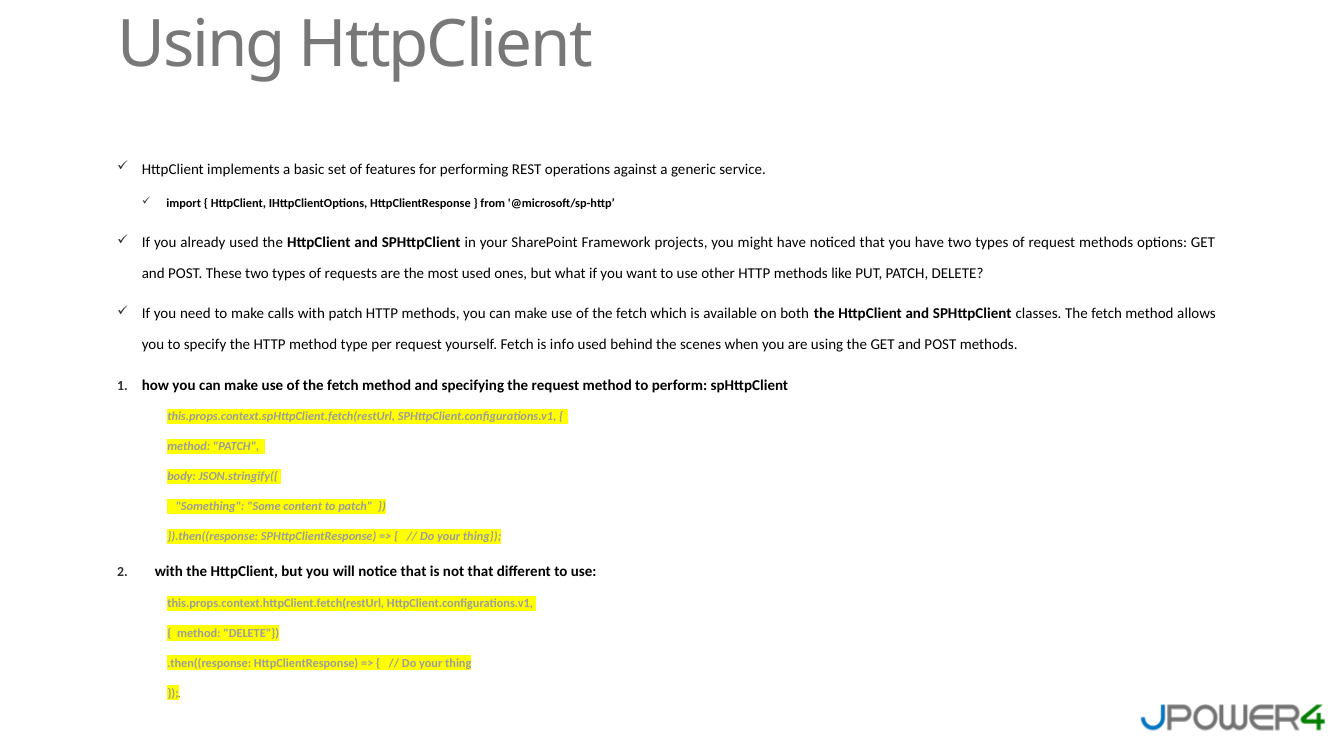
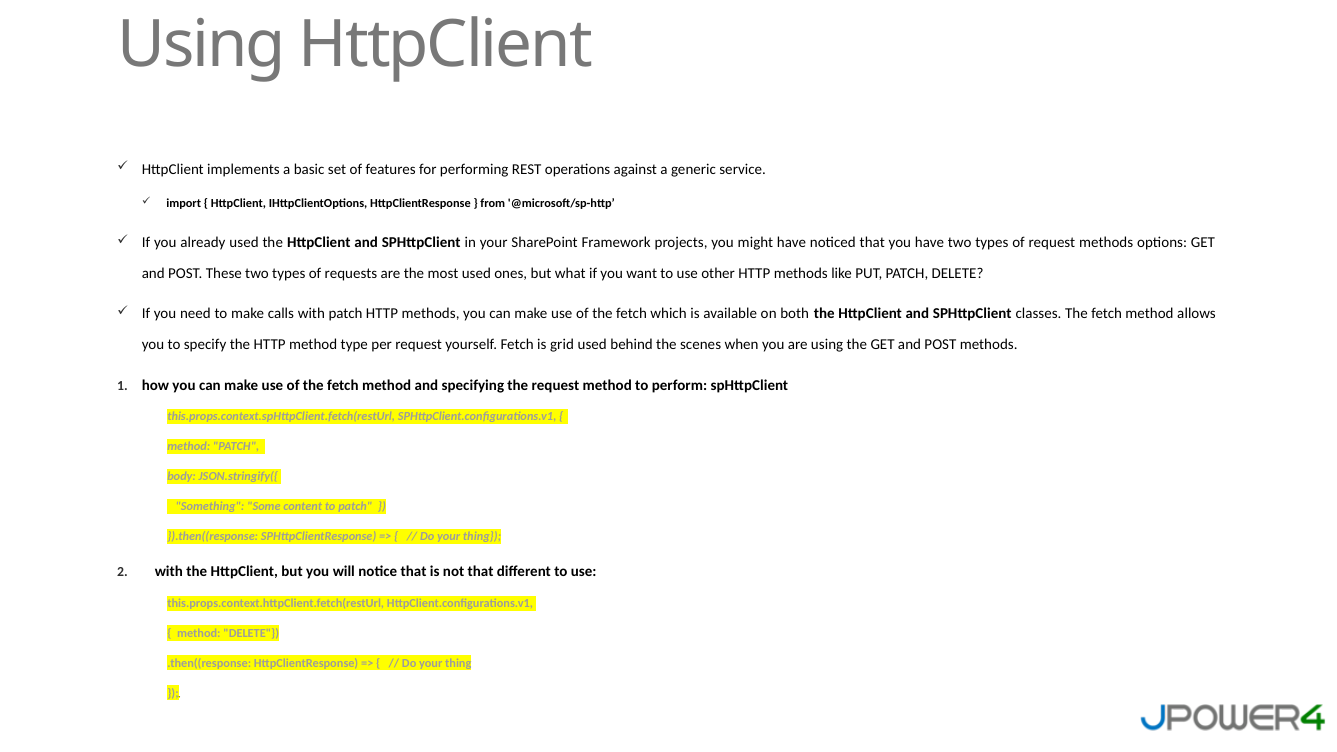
info: info -> grid (562, 345)
